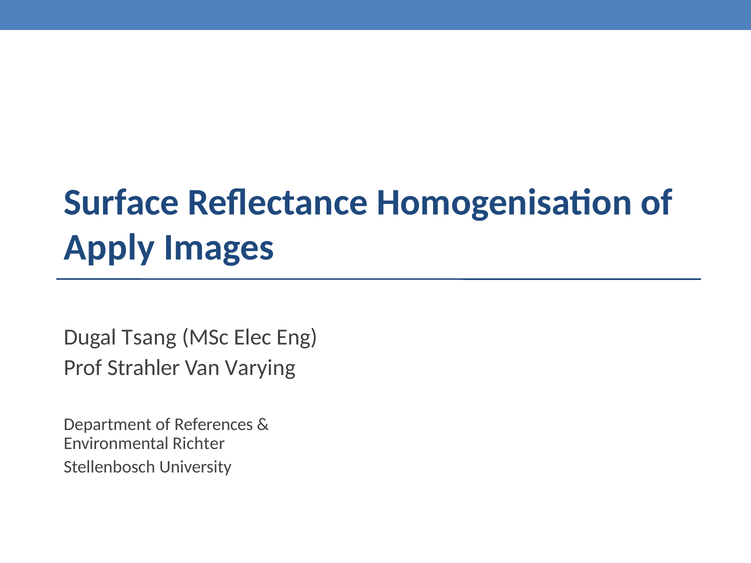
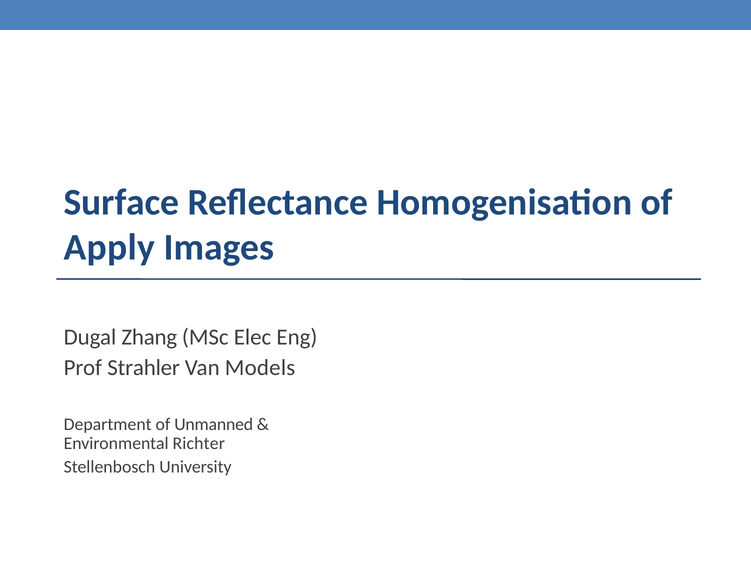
Tsang: Tsang -> Zhang (149, 337)
Varying: Varying -> Models (260, 368)
References: References -> Unmanned (214, 425)
